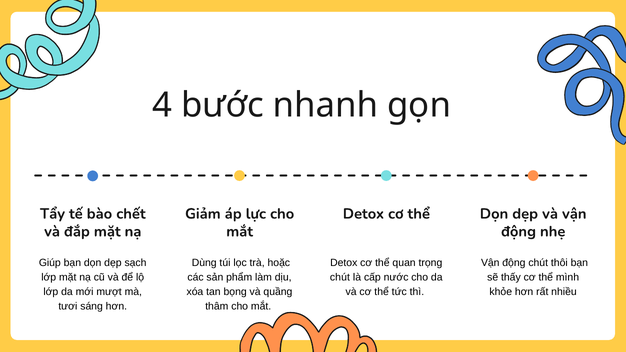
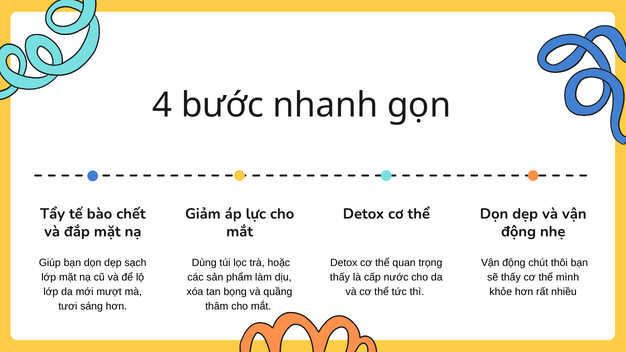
chút: chút -> thấy (340, 277)
